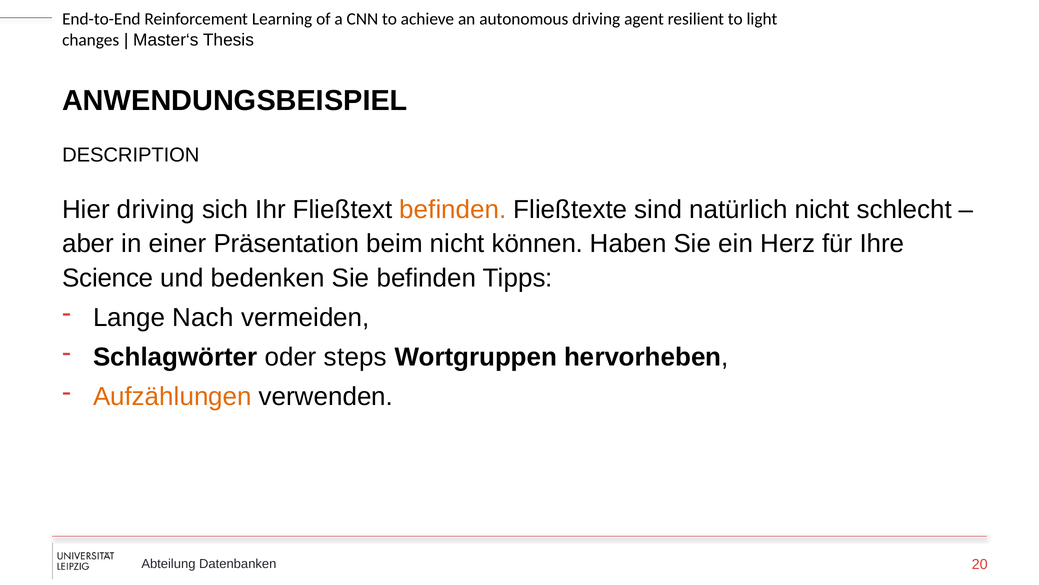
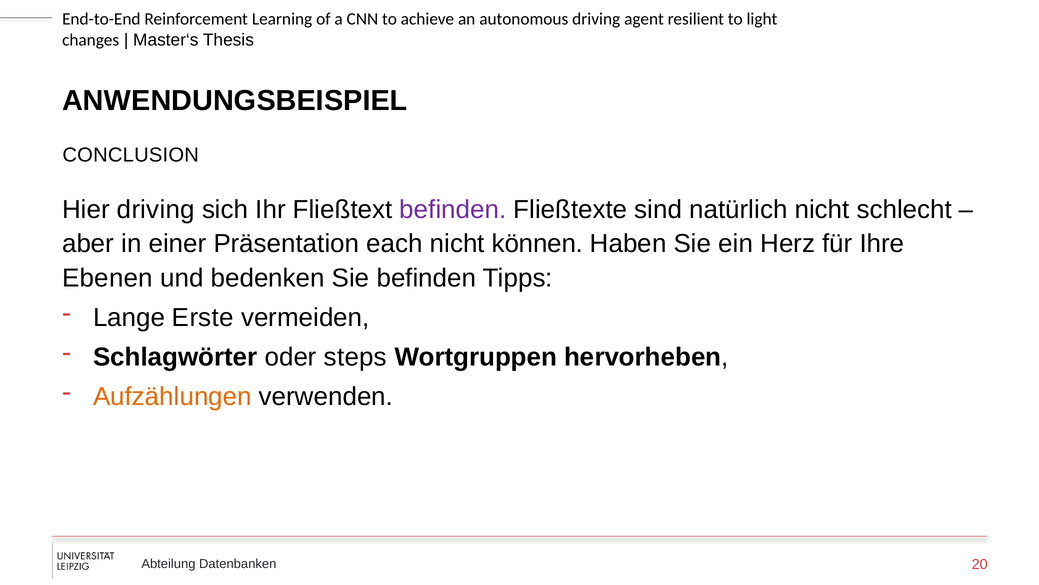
DESCRIPTION: DESCRIPTION -> CONCLUSION (131, 155)
befinden colour: orange -> purple (453, 209)
beim: beim -> each (395, 244)
Science: Science -> Ebenen (107, 278)
Nach: Nach -> Erste (203, 317)
